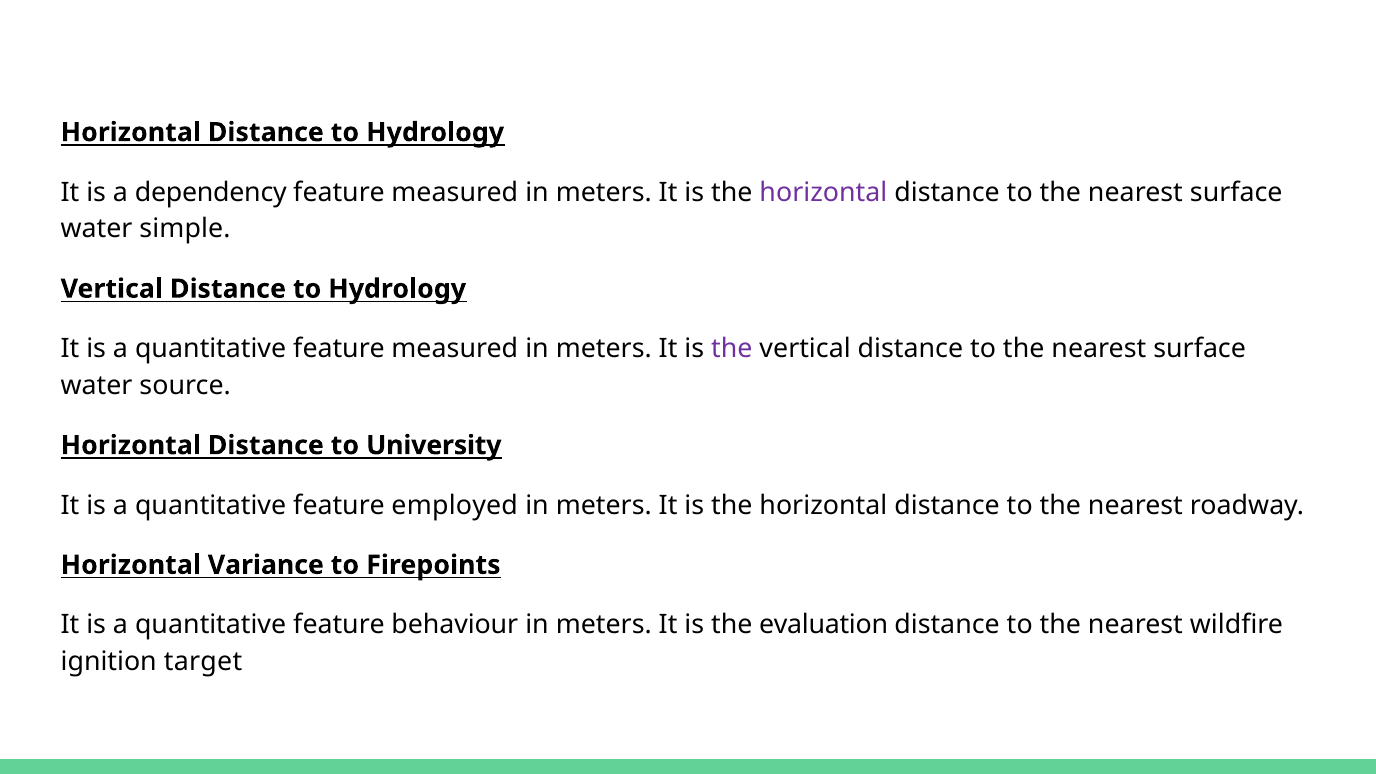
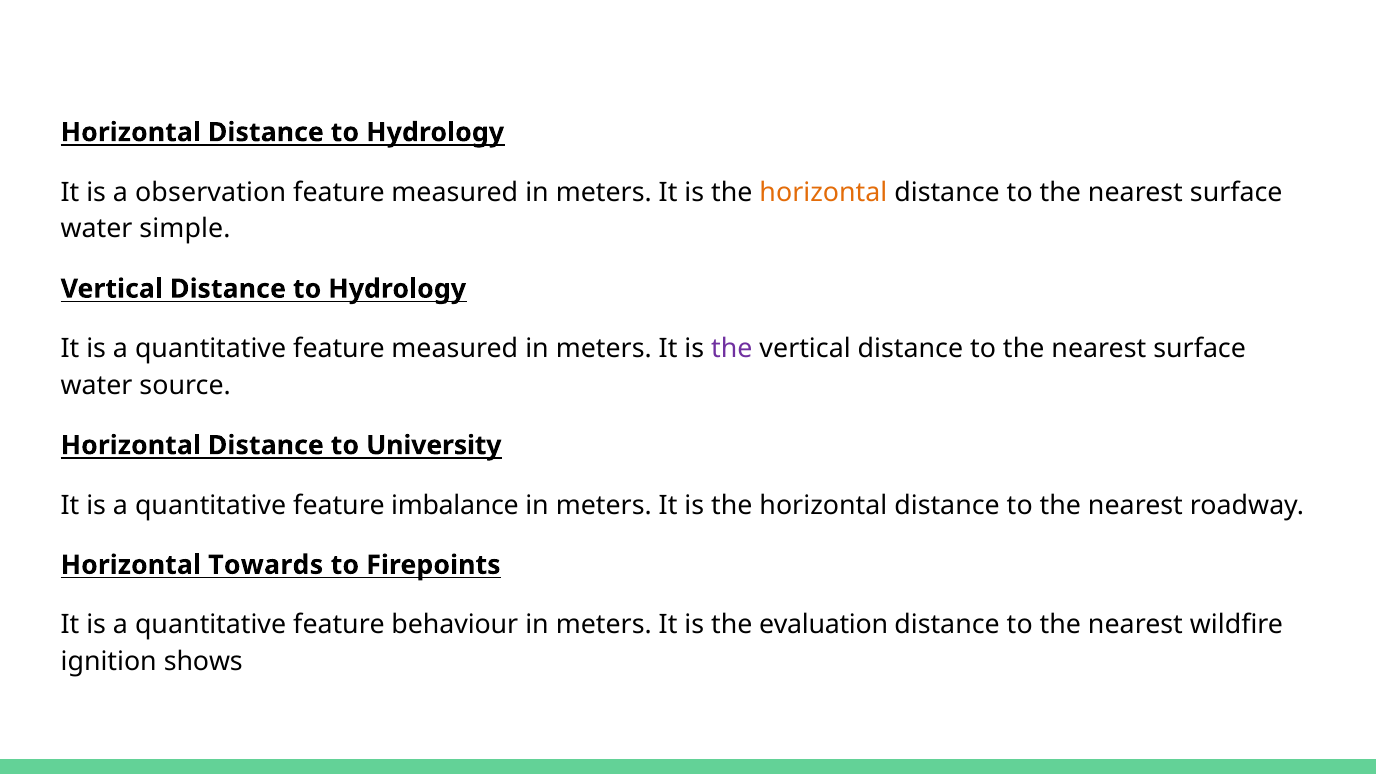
dependency: dependency -> observation (211, 192)
horizontal colour: purple -> orange (823, 192)
employed: employed -> imbalance (455, 505)
Variance: Variance -> Towards (266, 565)
target: target -> shows (203, 662)
